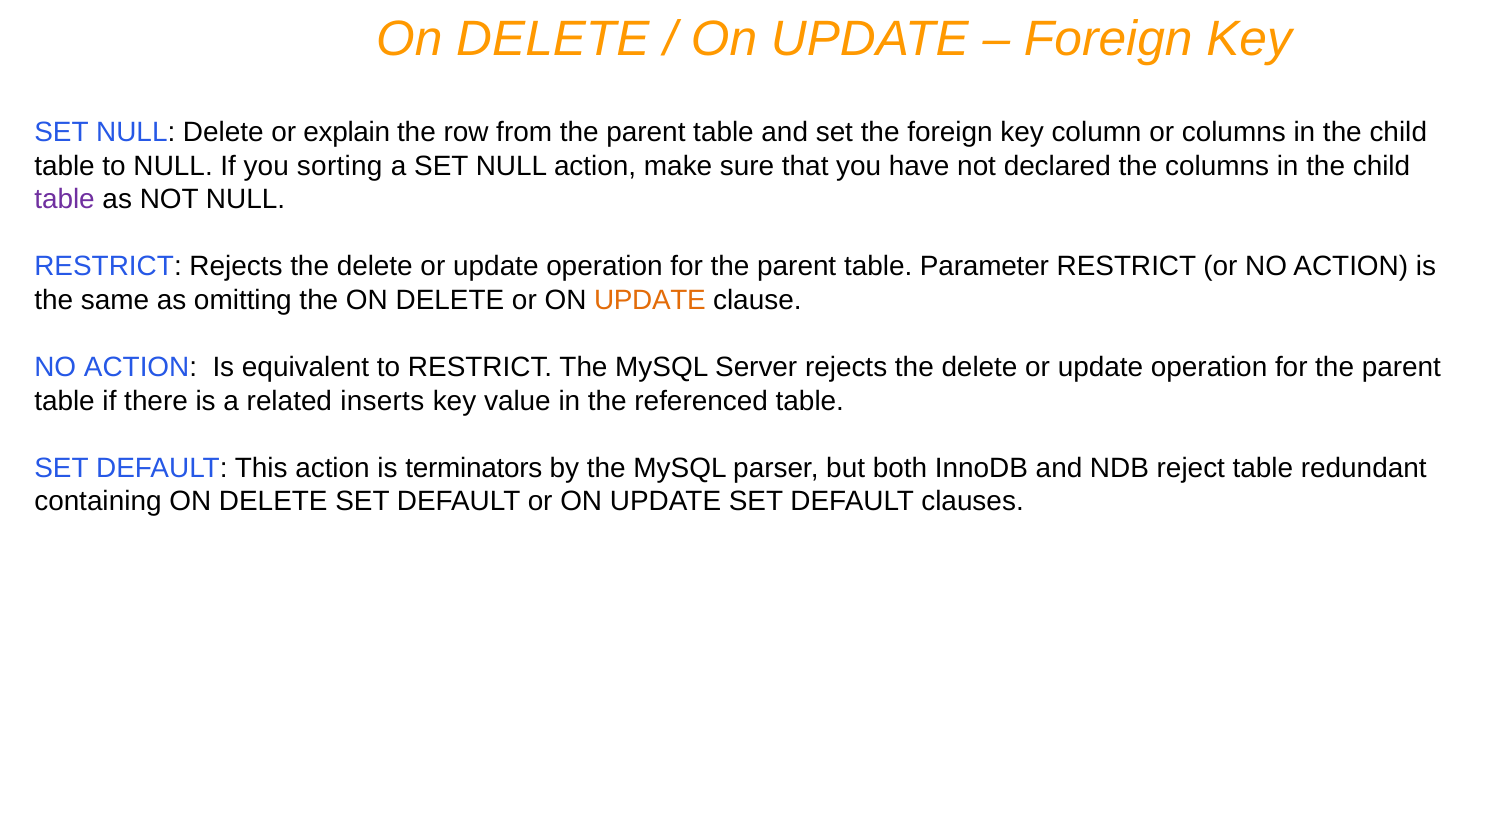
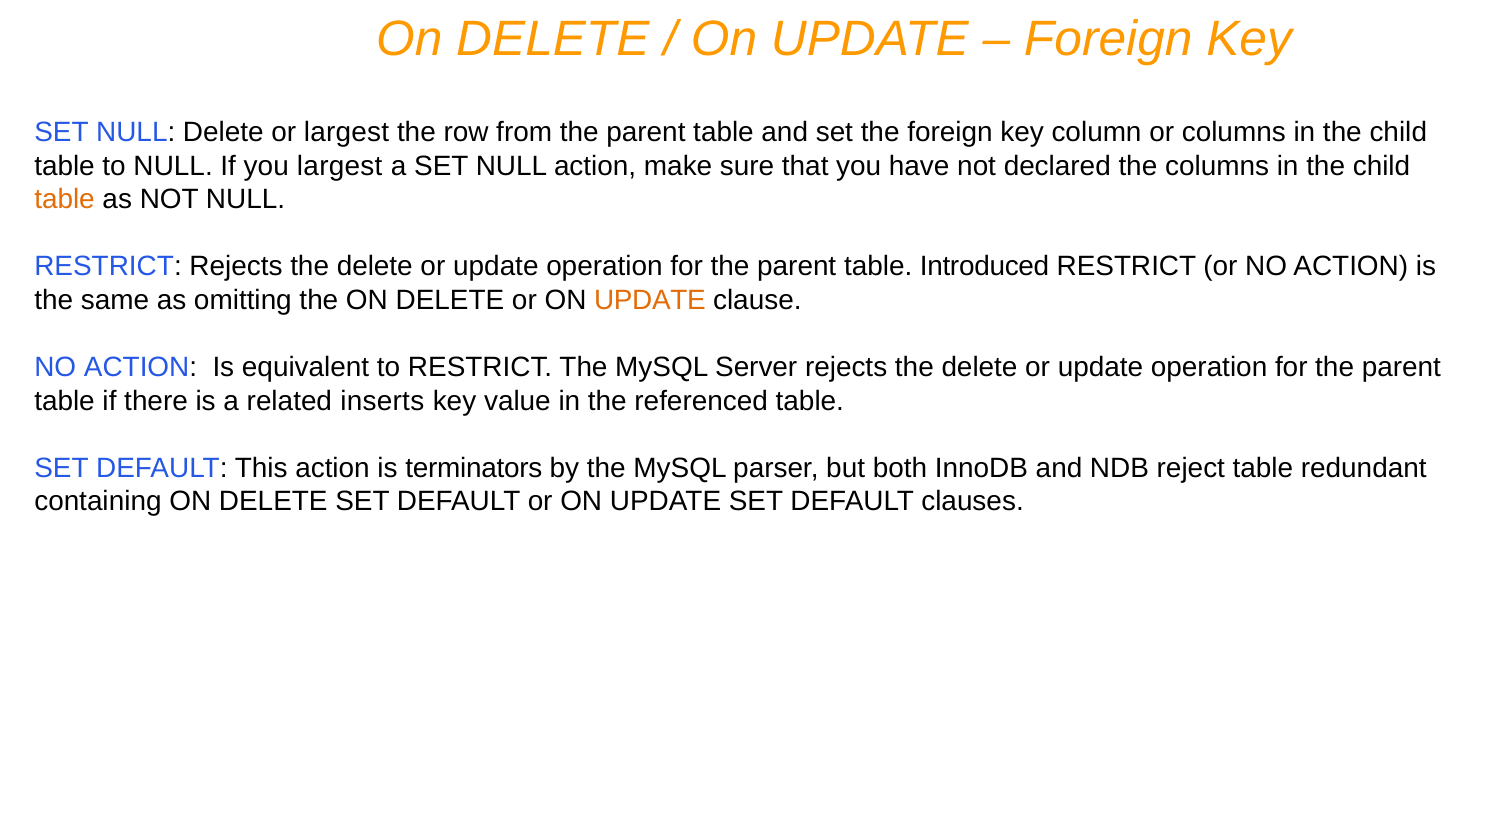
or explain: explain -> largest (347, 133)
you sorting: sorting -> largest (340, 166)
table colour: purple -> orange (65, 200)
Parameter: Parameter -> Introduced (985, 267)
